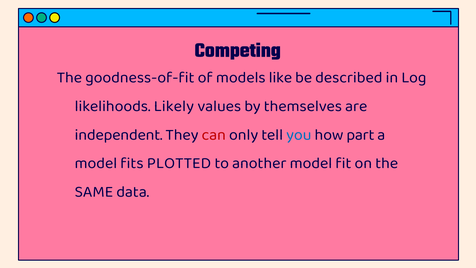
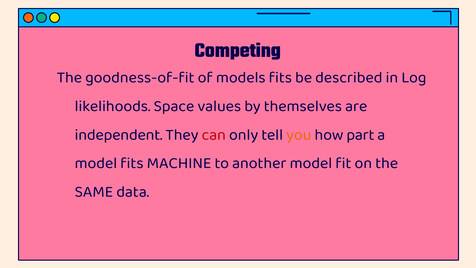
models like: like -> fits (280, 77)
Likely: Likely -> Space (174, 106)
you colour: blue -> orange (299, 134)
PLOTTED: PLOTTED -> MACHINE (179, 163)
